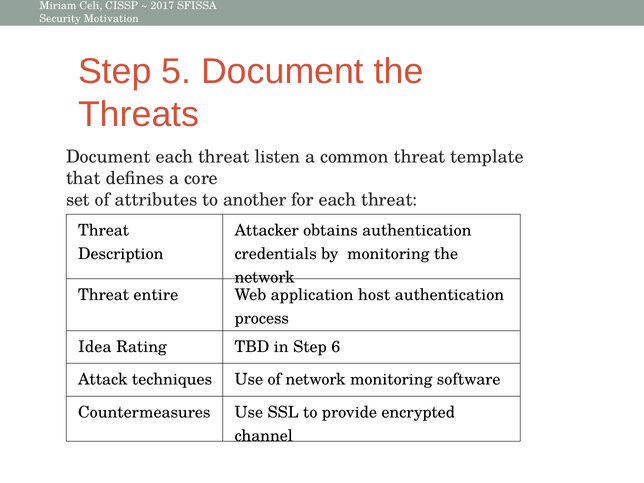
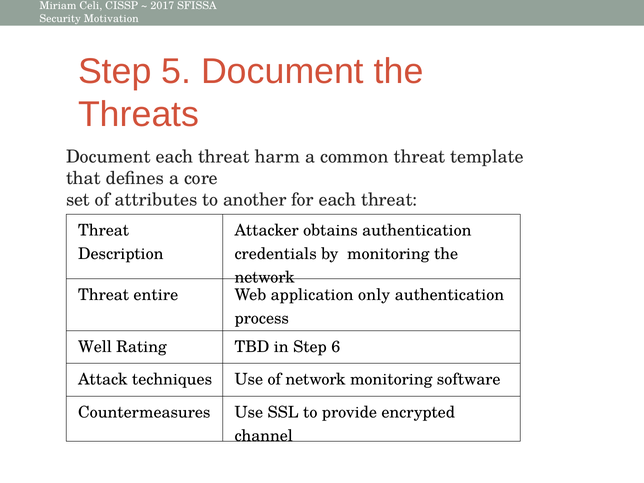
listen: listen -> harm (277, 157)
host: host -> only (374, 295)
Idea: Idea -> Well (95, 347)
